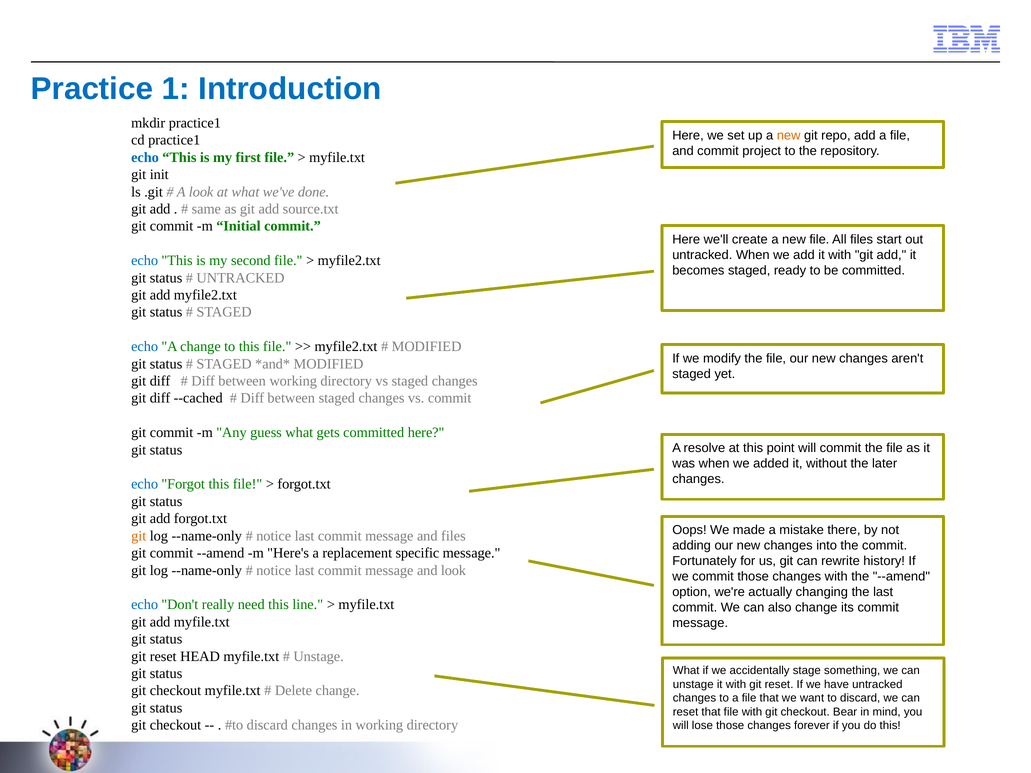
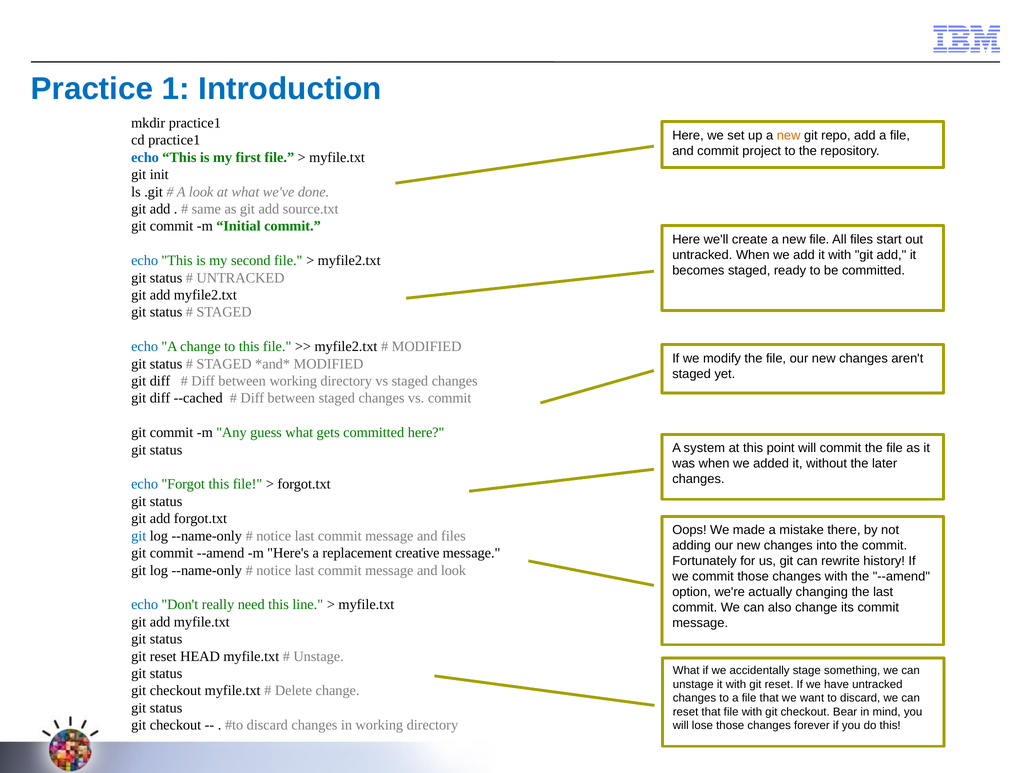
resolve: resolve -> system (704, 448)
git colour: orange -> blue (139, 536)
specific: specific -> creative (417, 553)
